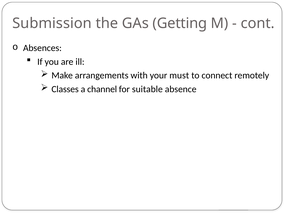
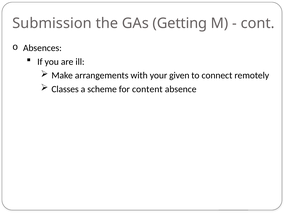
must: must -> given (179, 75)
channel: channel -> scheme (102, 89)
suitable: suitable -> content (147, 89)
